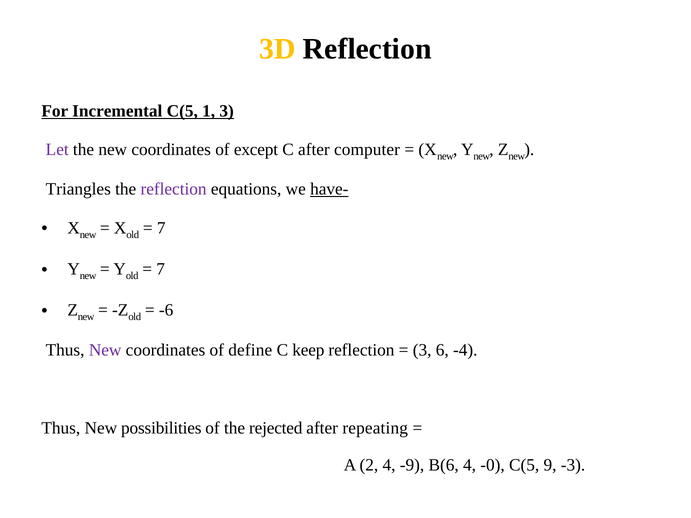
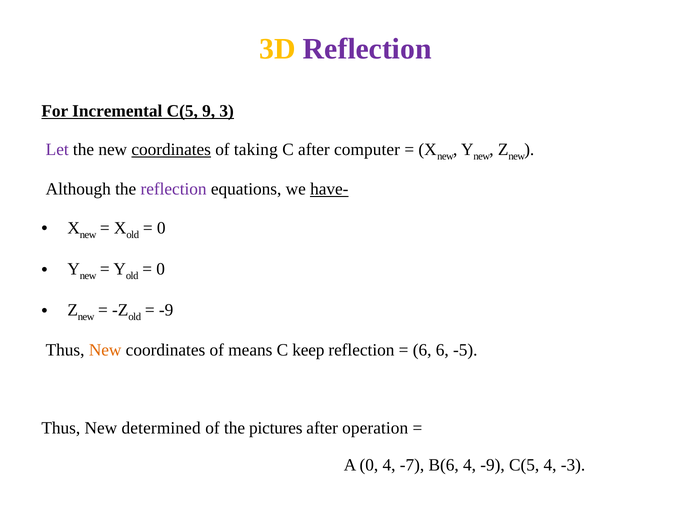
Reflection colour: black -> purple (367, 49)
1: 1 -> 9 (209, 111)
coordinates underline: none -> present (171, 150)
except: except -> taking (256, 150)
Triangles: Triangles -> Although (78, 189)
7: 7 -> 0 (161, 228)
7: 7 -> 0 (161, 269)
-6: -6 -> -9 (166, 310)
New colour: purple -> orange (105, 350)
define: define -> means (250, 350)
3: 3 -> 6 (422, 350)
-4: -4 -> -5 (465, 350)
possibilities: possibilities -> determined (161, 428)
rejected: rejected -> pictures (276, 428)
repeating: repeating -> operation (375, 428)
A 2: 2 -> 0 (369, 465)
-9: -9 -> -7 (412, 465)
4 -0: -0 -> -9 (493, 465)
C(5 9: 9 -> 4 (550, 465)
